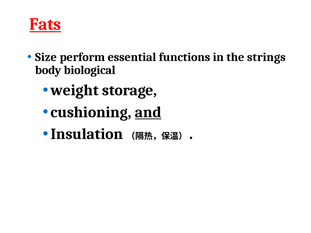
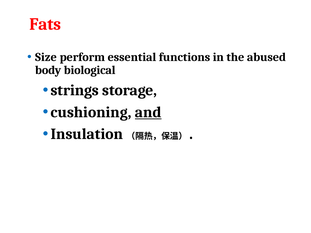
Fats underline: present -> none (45, 24)
strings: strings -> abused (266, 57)
weight: weight -> strings (75, 90)
